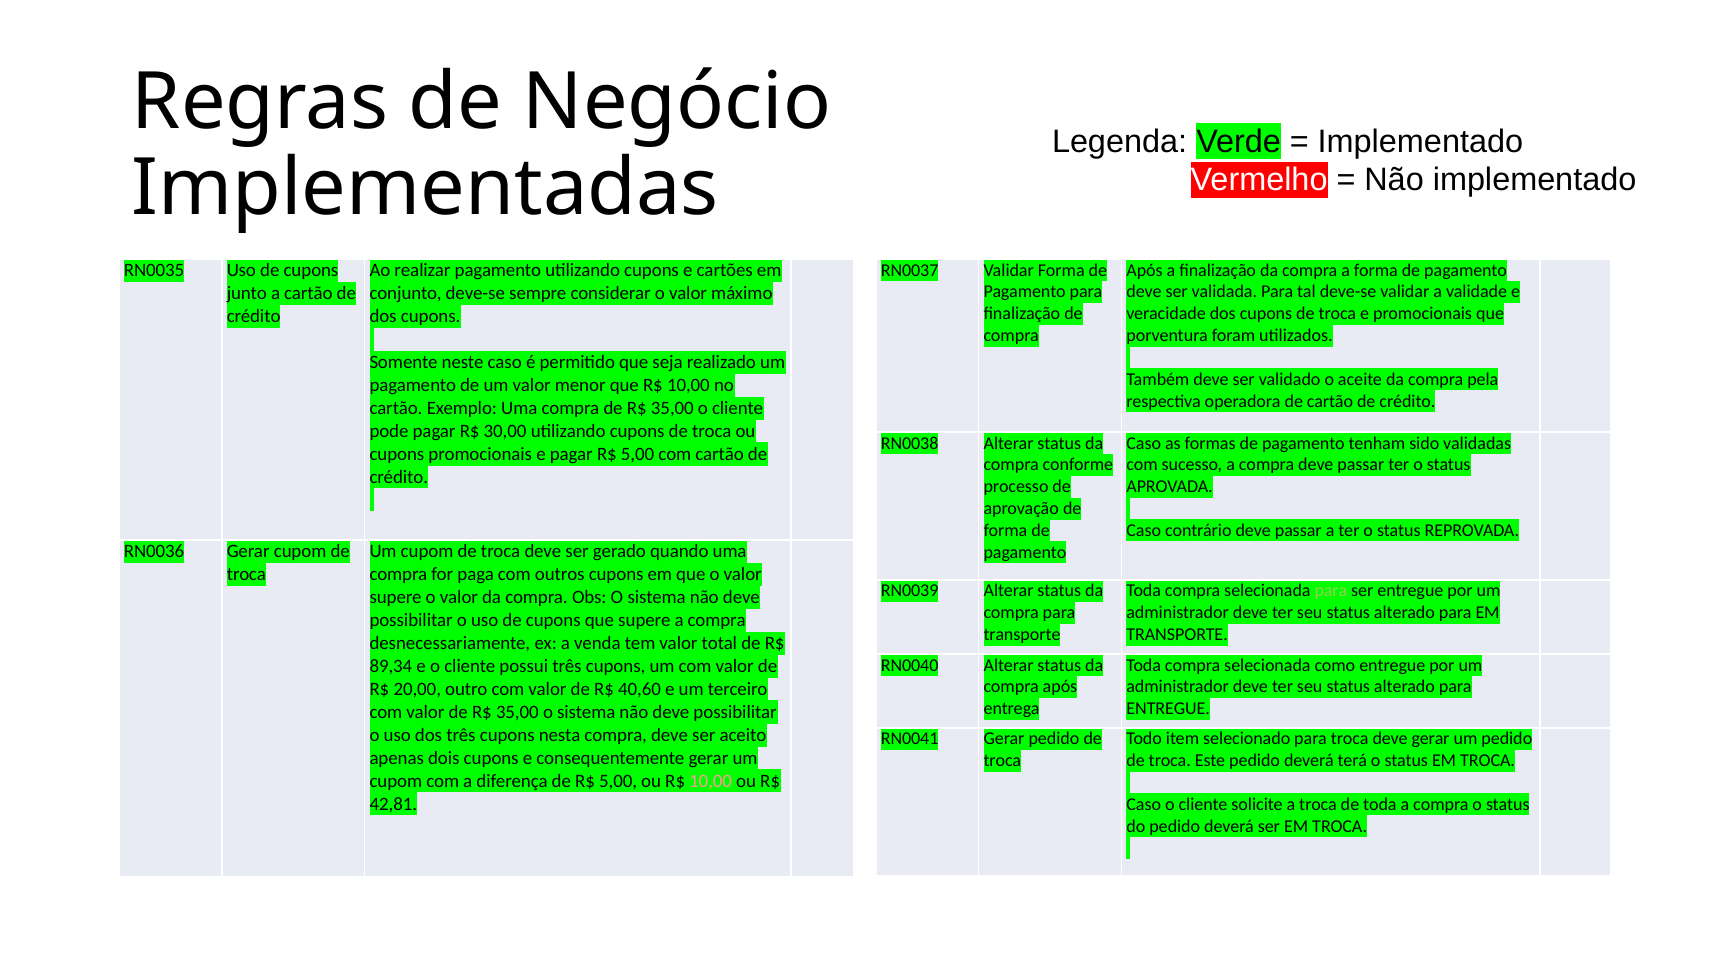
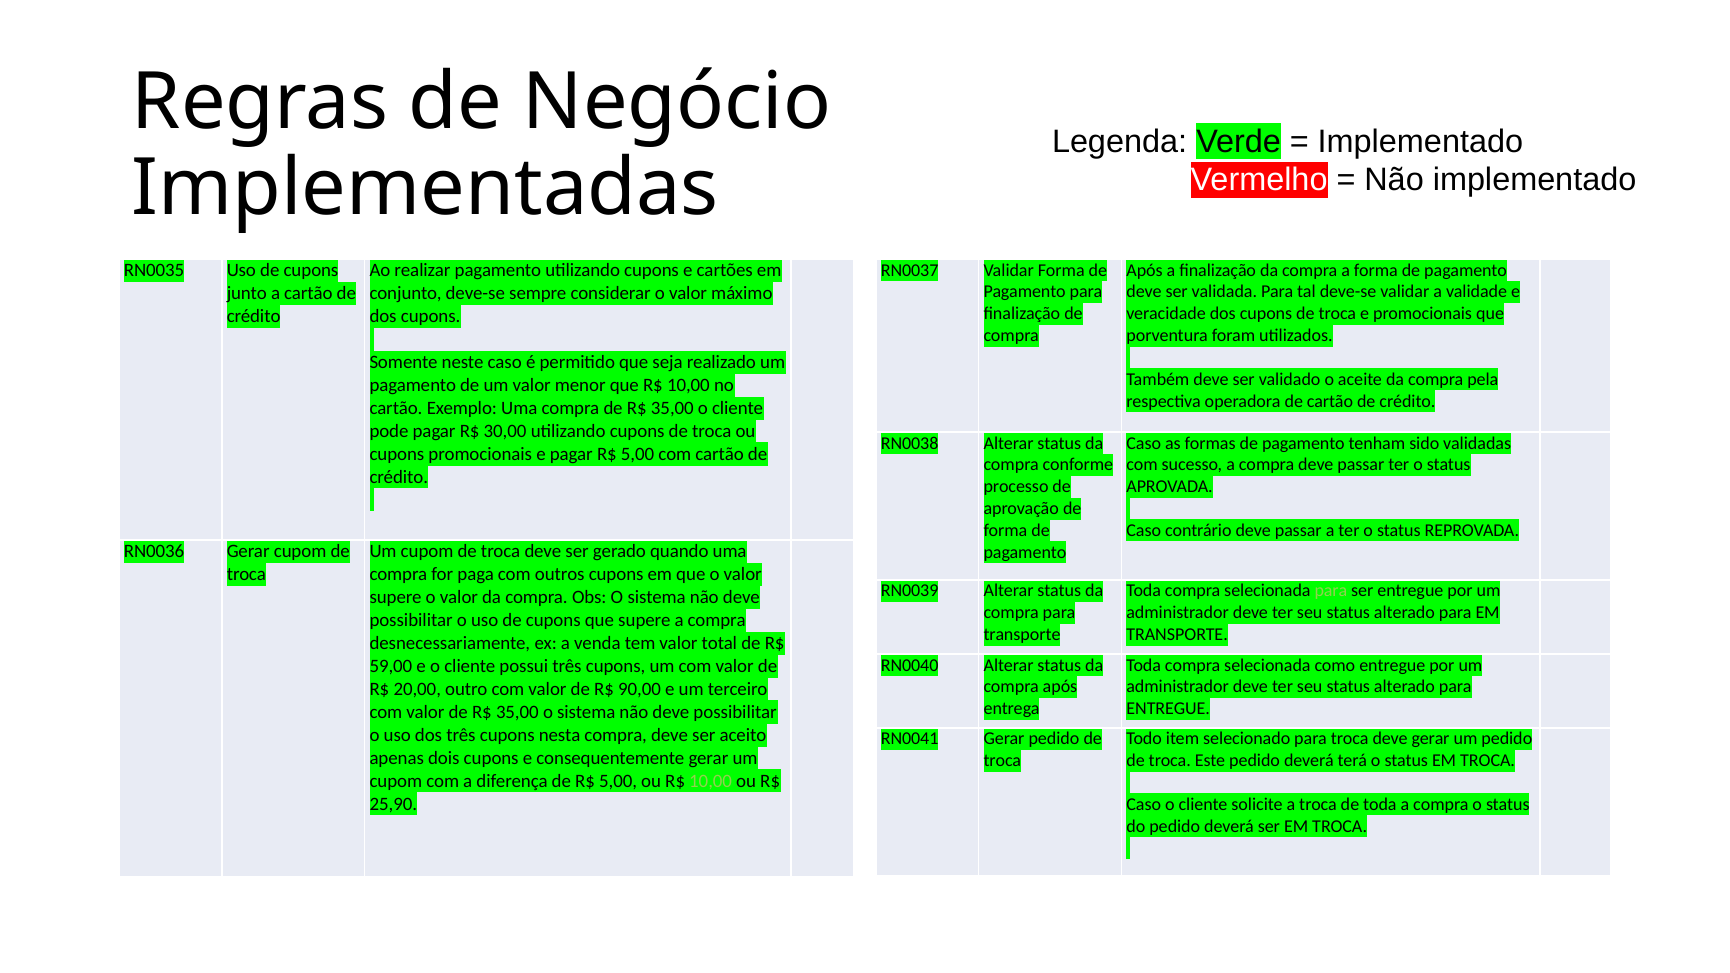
89,34: 89,34 -> 59,00 (391, 666)
40,60: 40,60 -> 90,00 (639, 689)
10,00 colour: pink -> light green (711, 781)
42,81: 42,81 -> 25,90 (393, 804)
